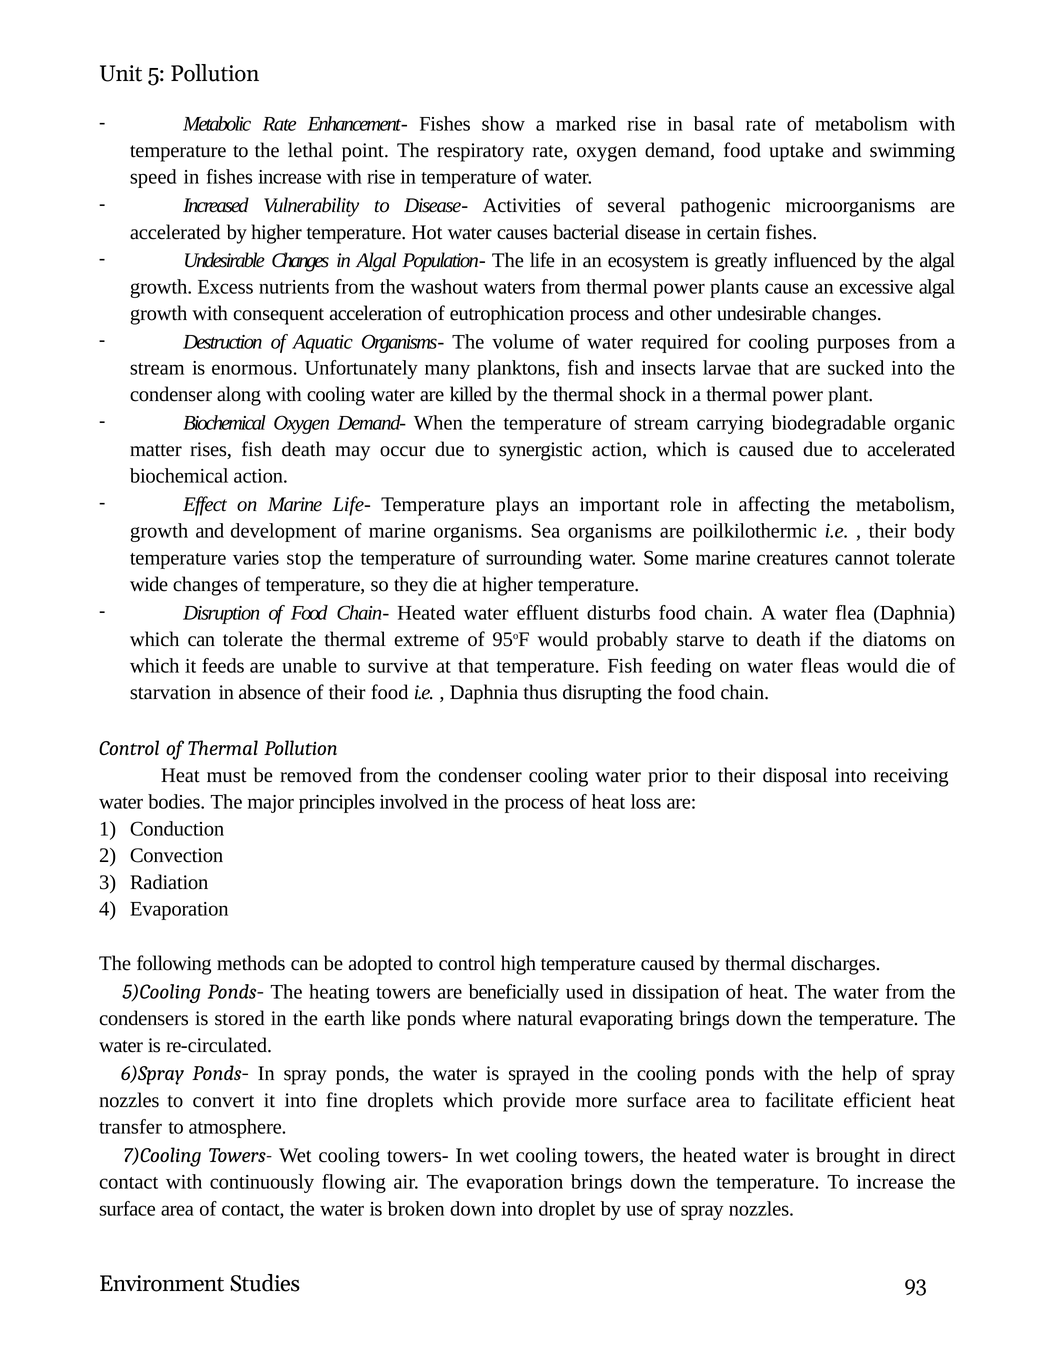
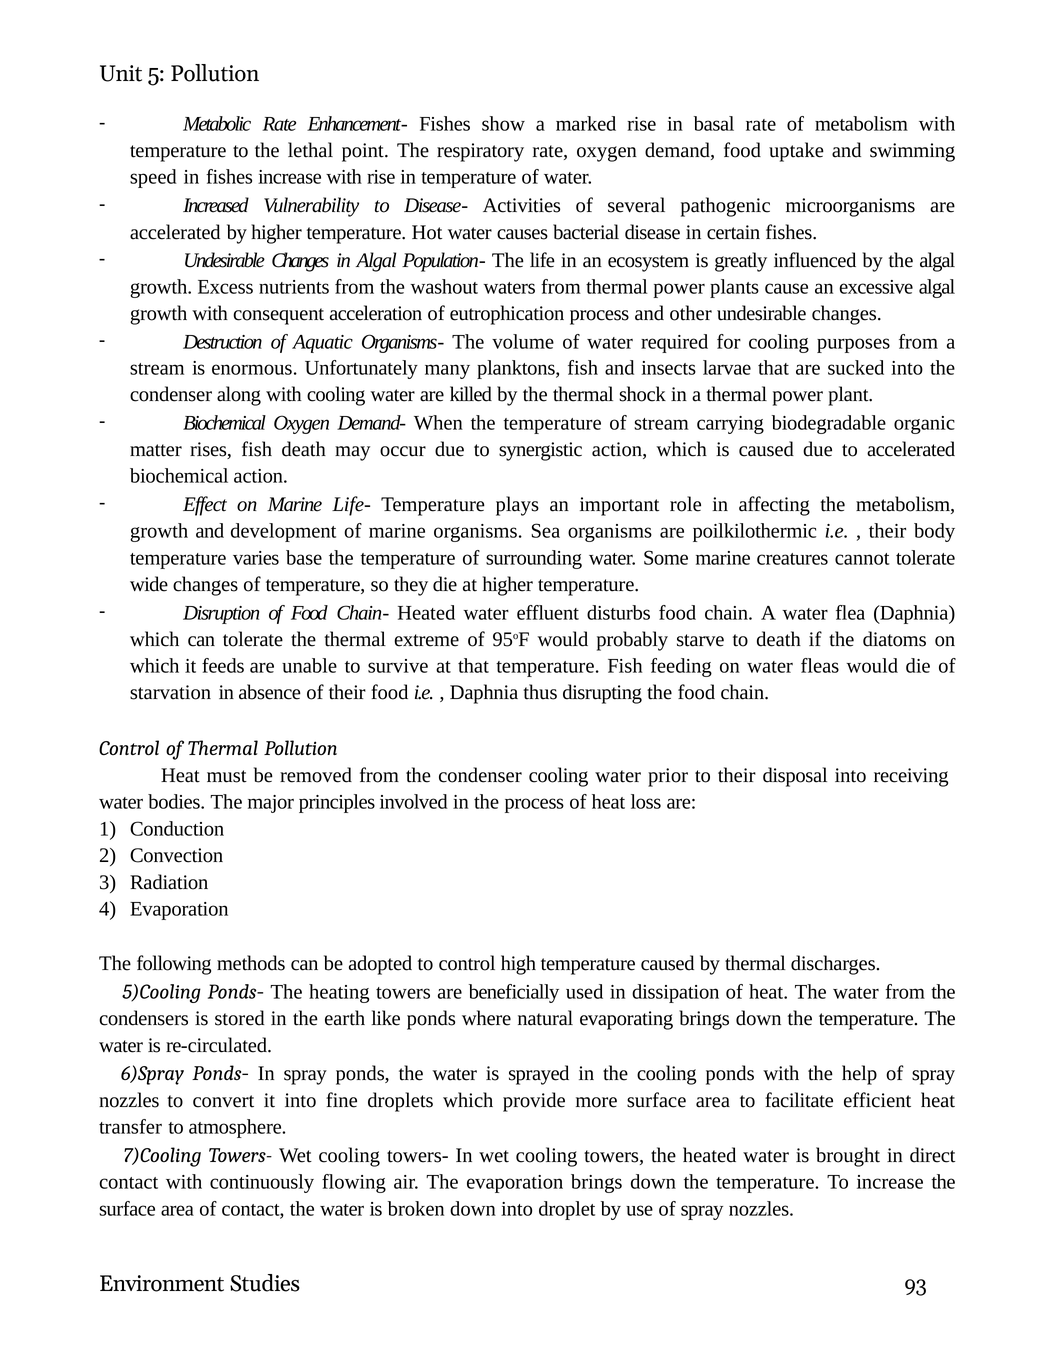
stop: stop -> base (304, 558)
